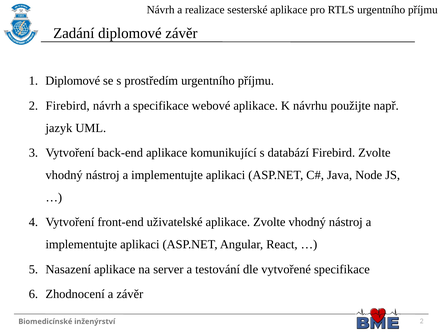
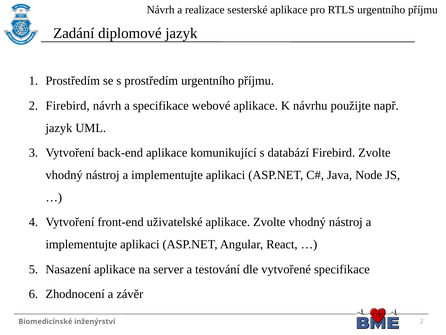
diplomové závěr: závěr -> jazyk (181, 33)
Diplomové: Diplomové -> Prostředím (73, 81)
